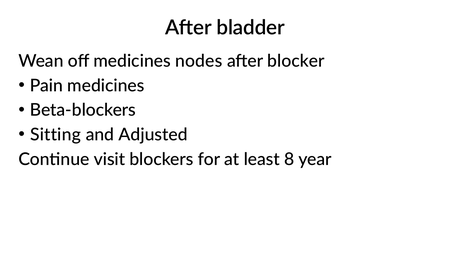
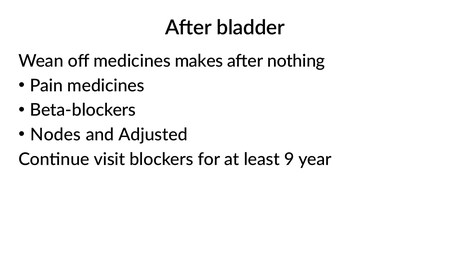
nodes: nodes -> makes (199, 61)
blocker: blocker -> nothing (296, 61)
Sitting: Sitting -> Nodes (56, 135)
8: 8 -> 9 (289, 160)
